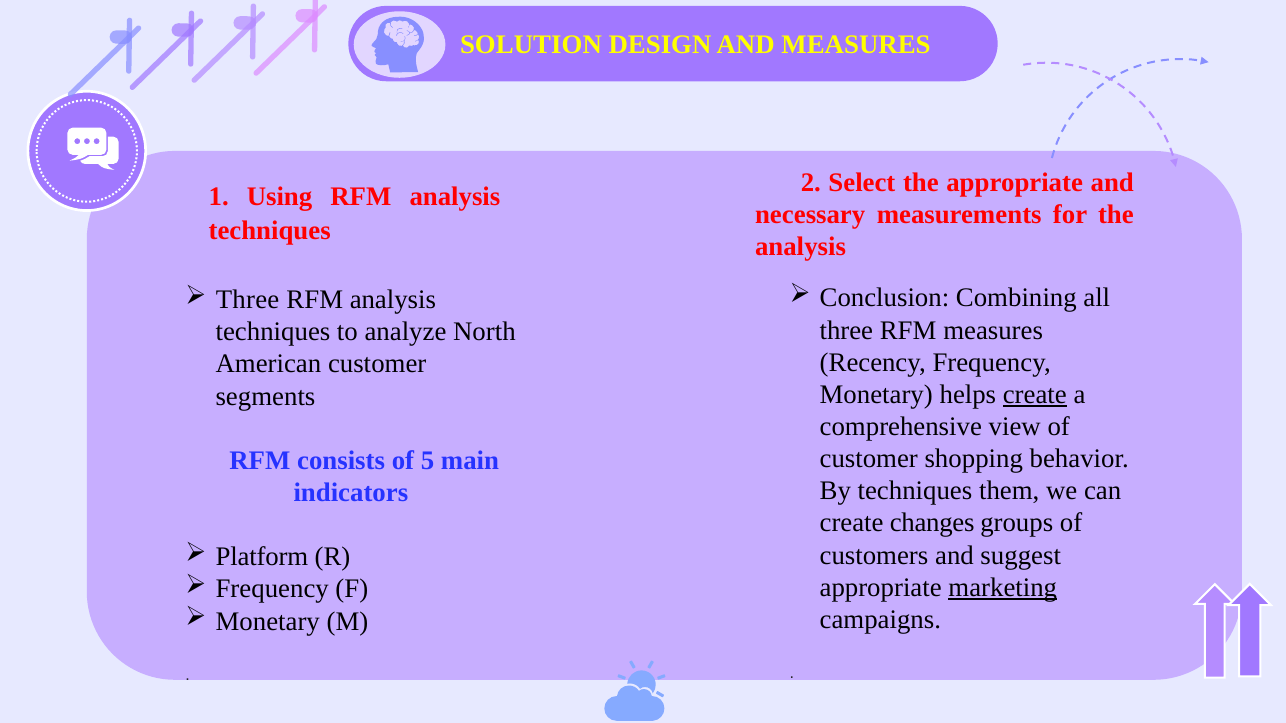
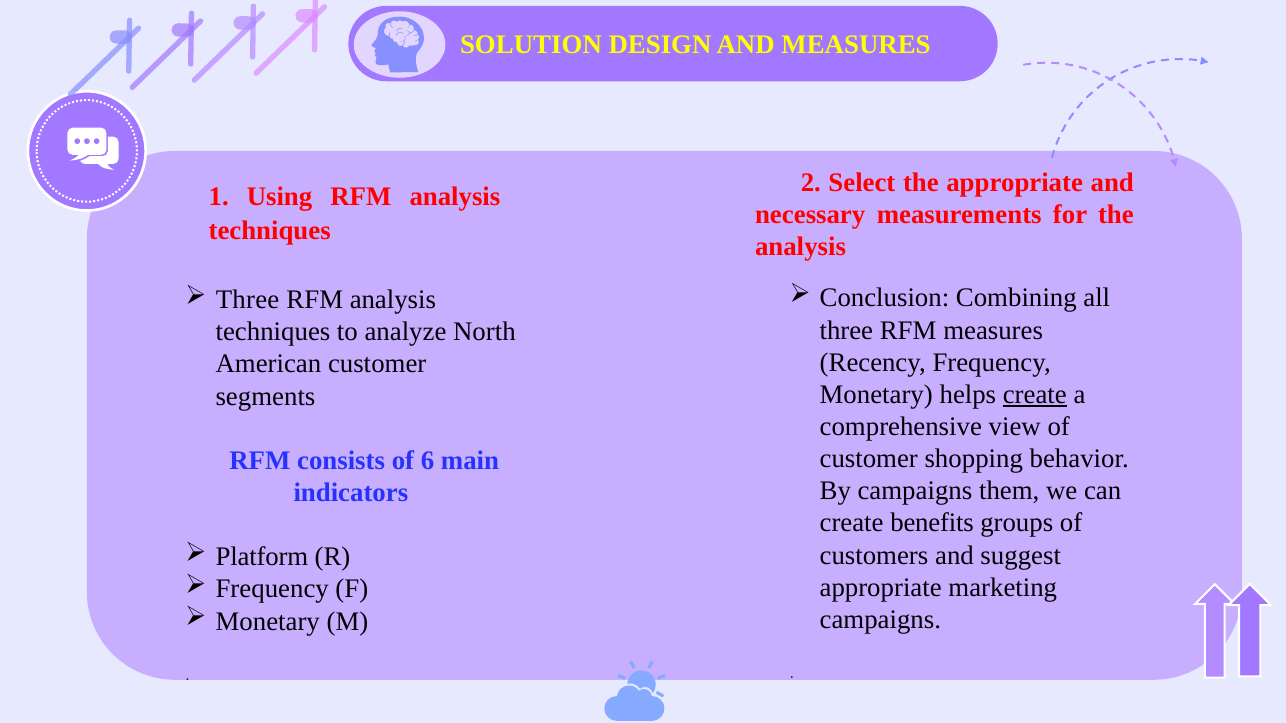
5: 5 -> 6 (428, 461)
By techniques: techniques -> campaigns (915, 491)
changes: changes -> benefits (932, 523)
marketing underline: present -> none (1003, 588)
